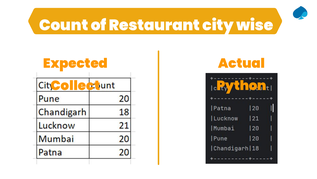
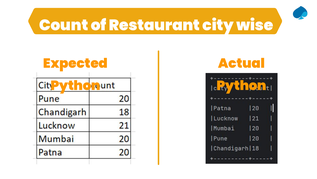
Collect: Collect -> Python (76, 85)
